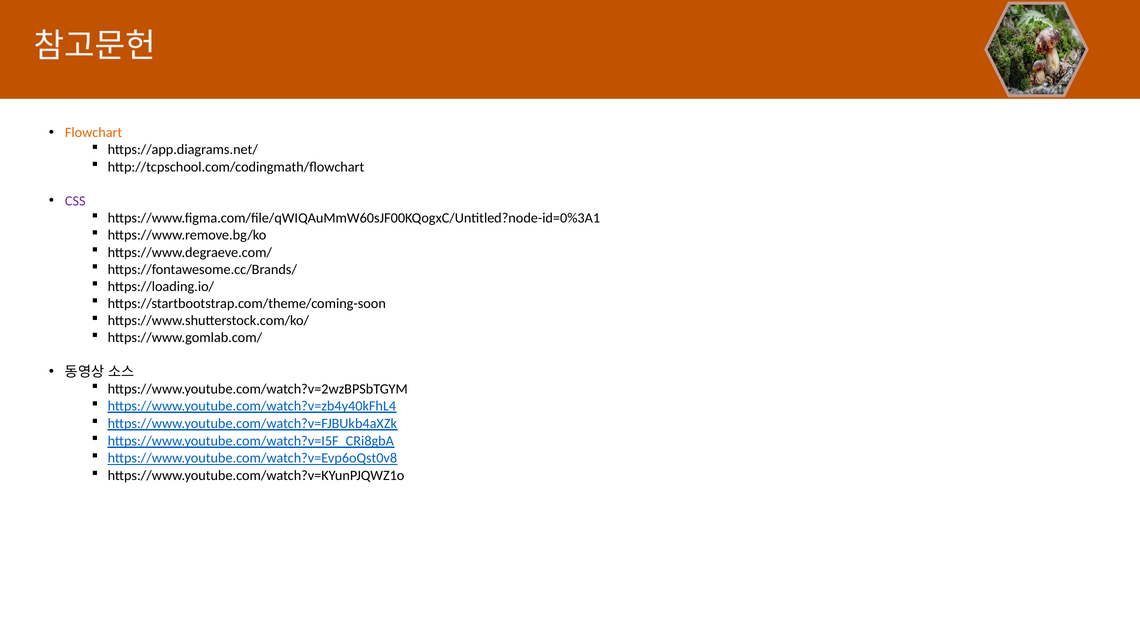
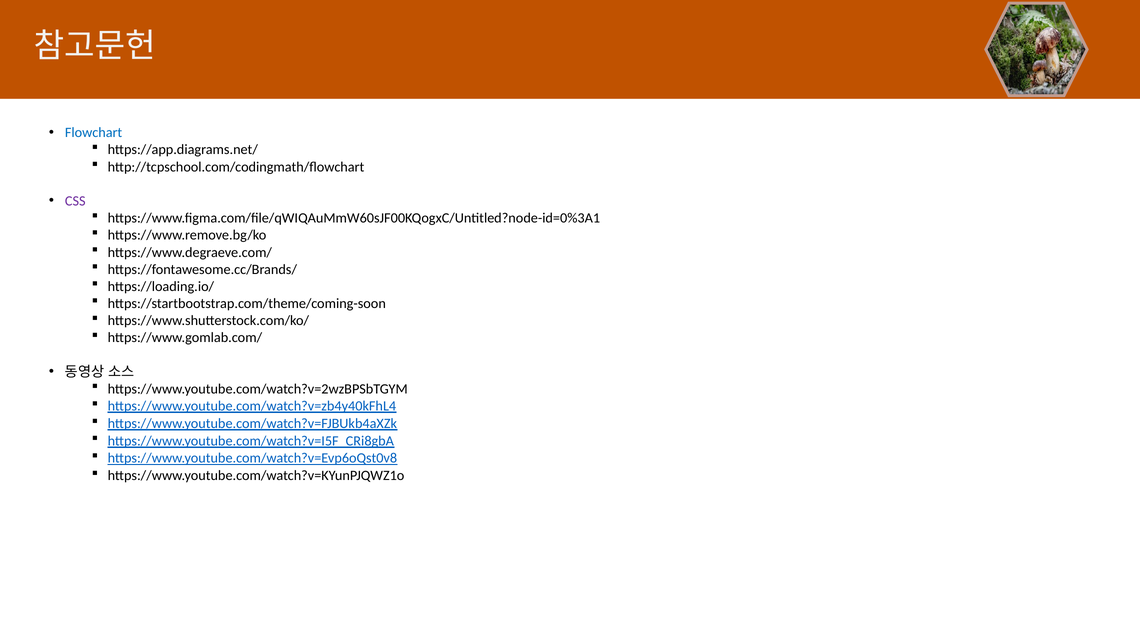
Flowchart colour: orange -> blue (94, 133)
